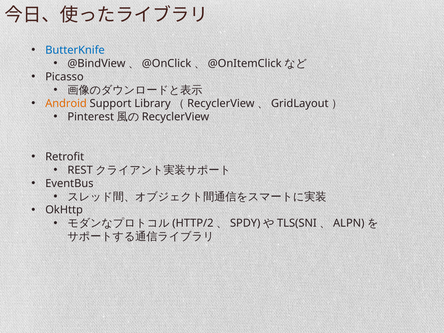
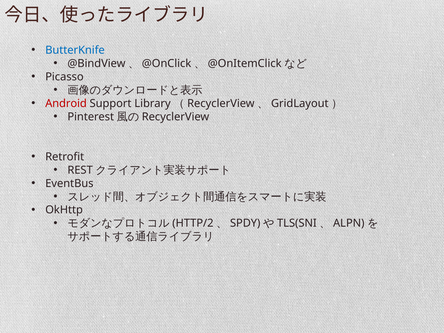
Android colour: orange -> red (66, 103)
